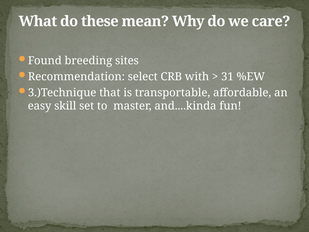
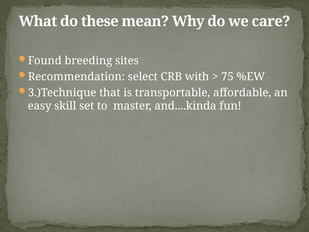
31: 31 -> 75 (227, 77)
